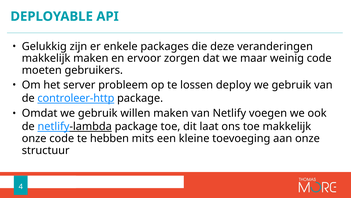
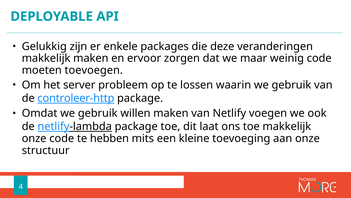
gebruikers: gebruikers -> toevoegen (94, 70)
deploy: deploy -> waarin (234, 85)
